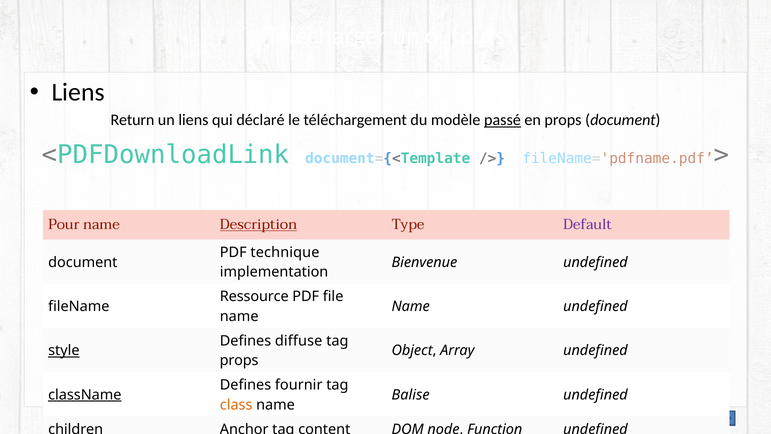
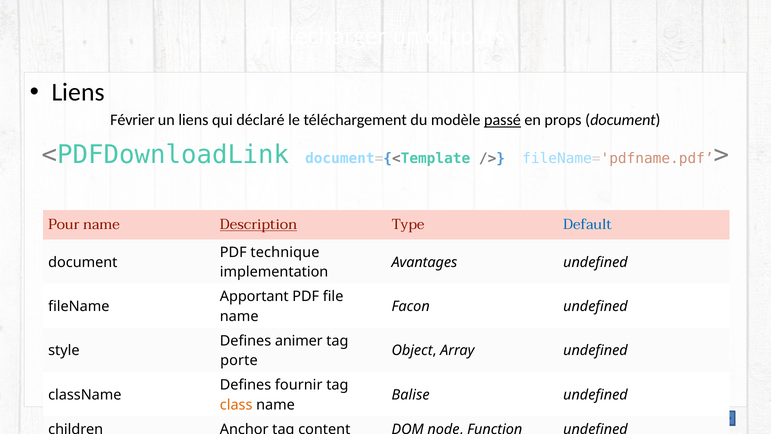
Return: Return -> Février (132, 120)
Default colour: purple -> blue (588, 224)
Bienvenue: Bienvenue -> Avantages (424, 262)
Ressource: Ressource -> Apportant (254, 296)
Name: Name -> Facon (411, 306)
diffuse: diffuse -> animer (299, 341)
style underline: present -> none (64, 350)
props: props -> porte (239, 360)
className underline: present -> none (85, 395)
